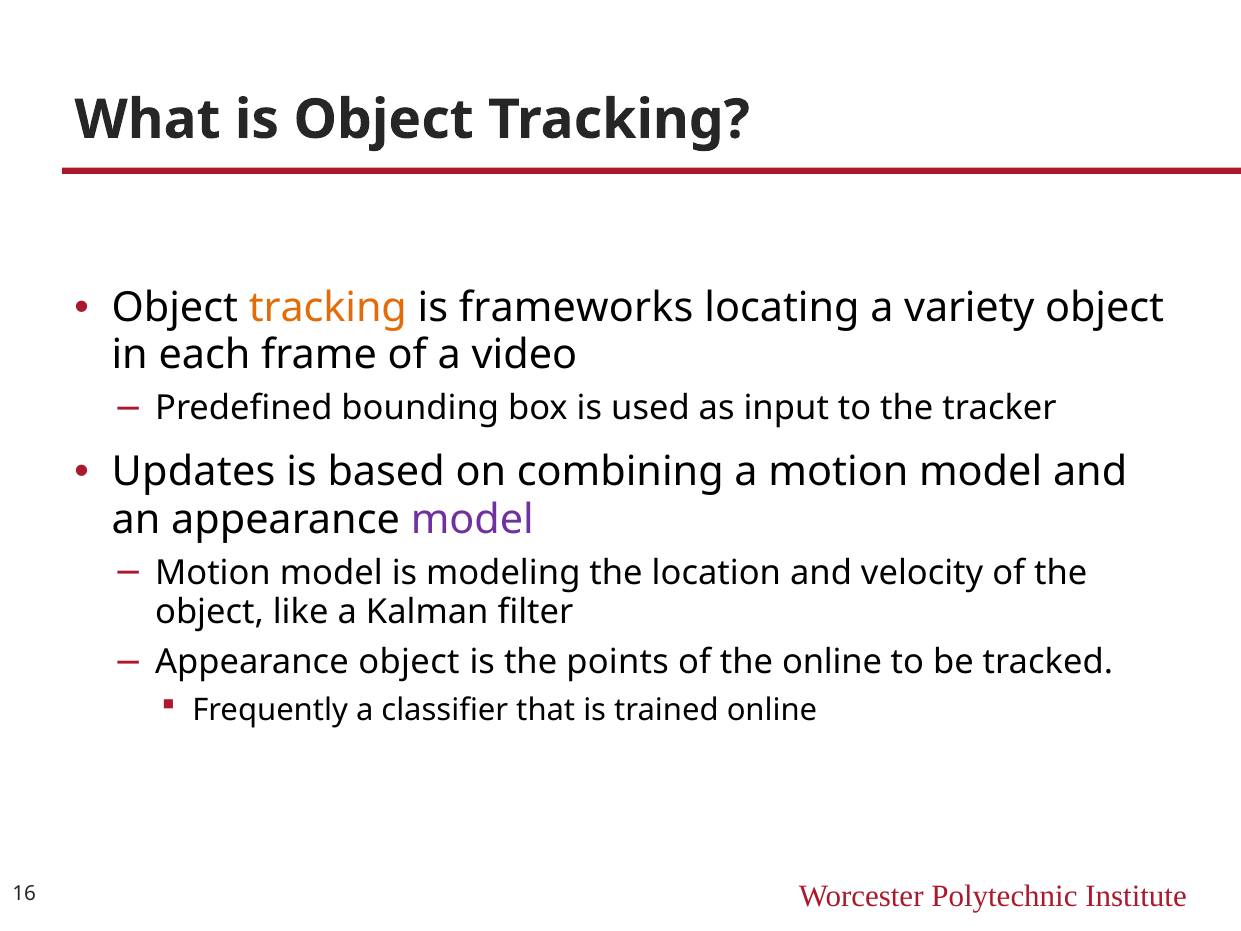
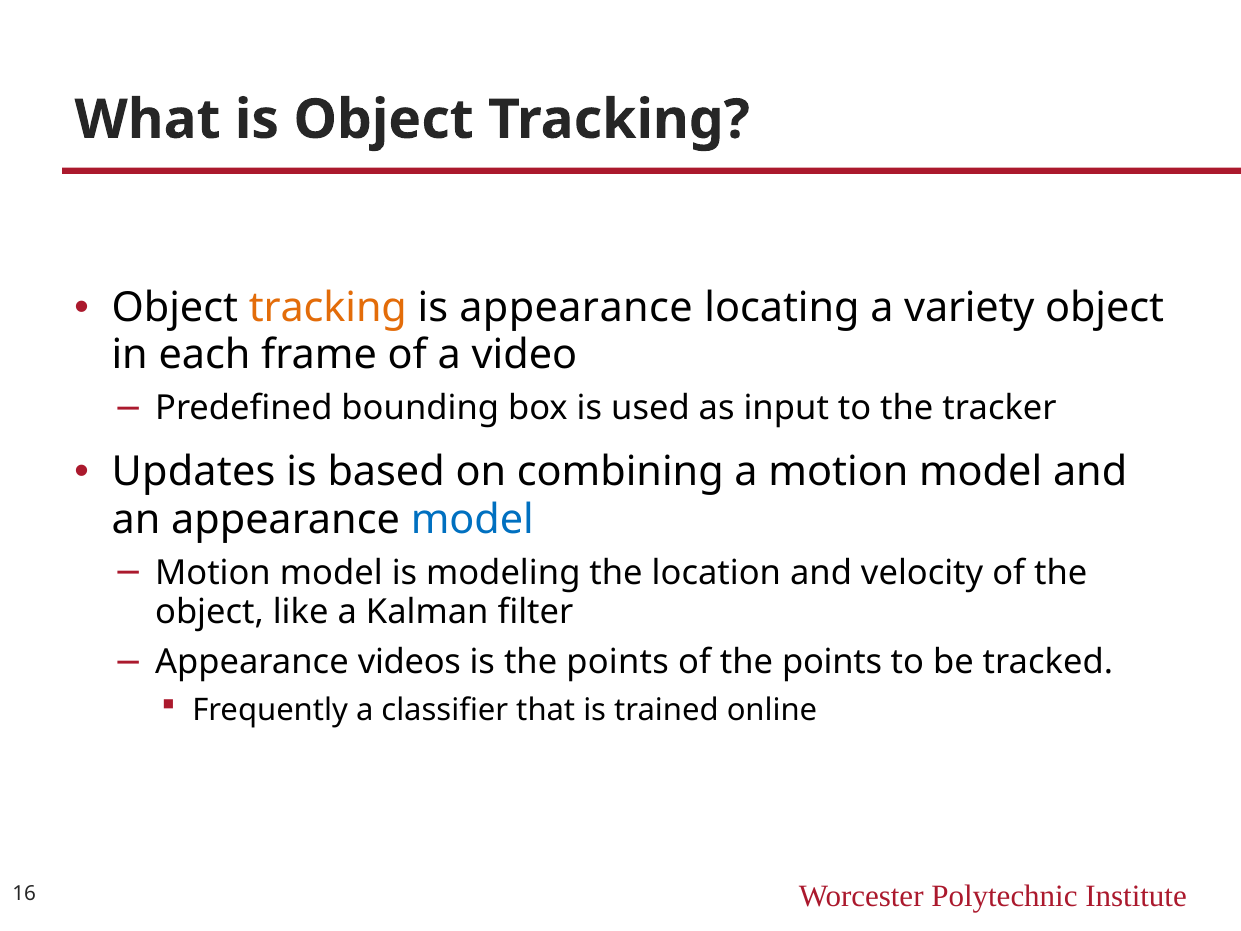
is frameworks: frameworks -> appearance (576, 307)
model colour: purple -> blue (472, 519)
Appearance object: object -> videos (409, 662)
of the online: online -> points (832, 662)
